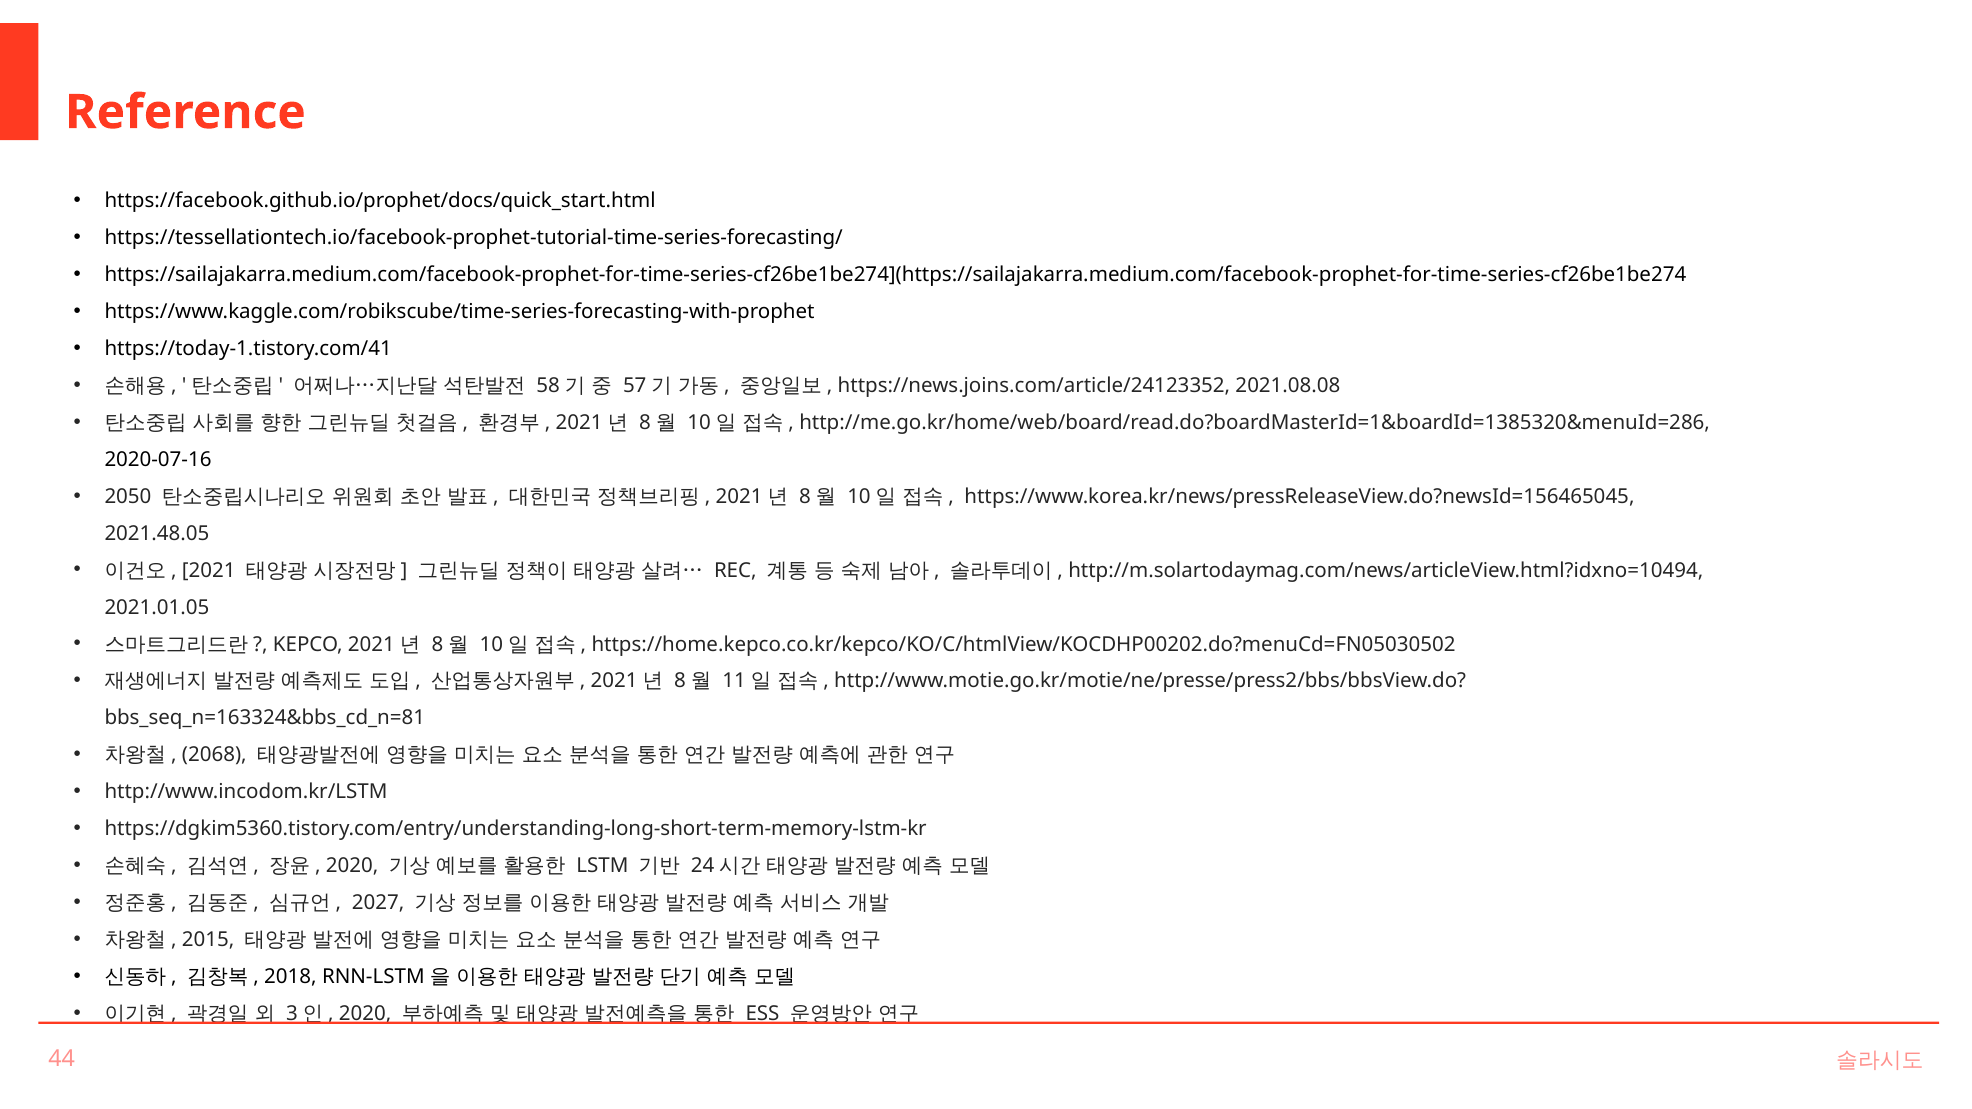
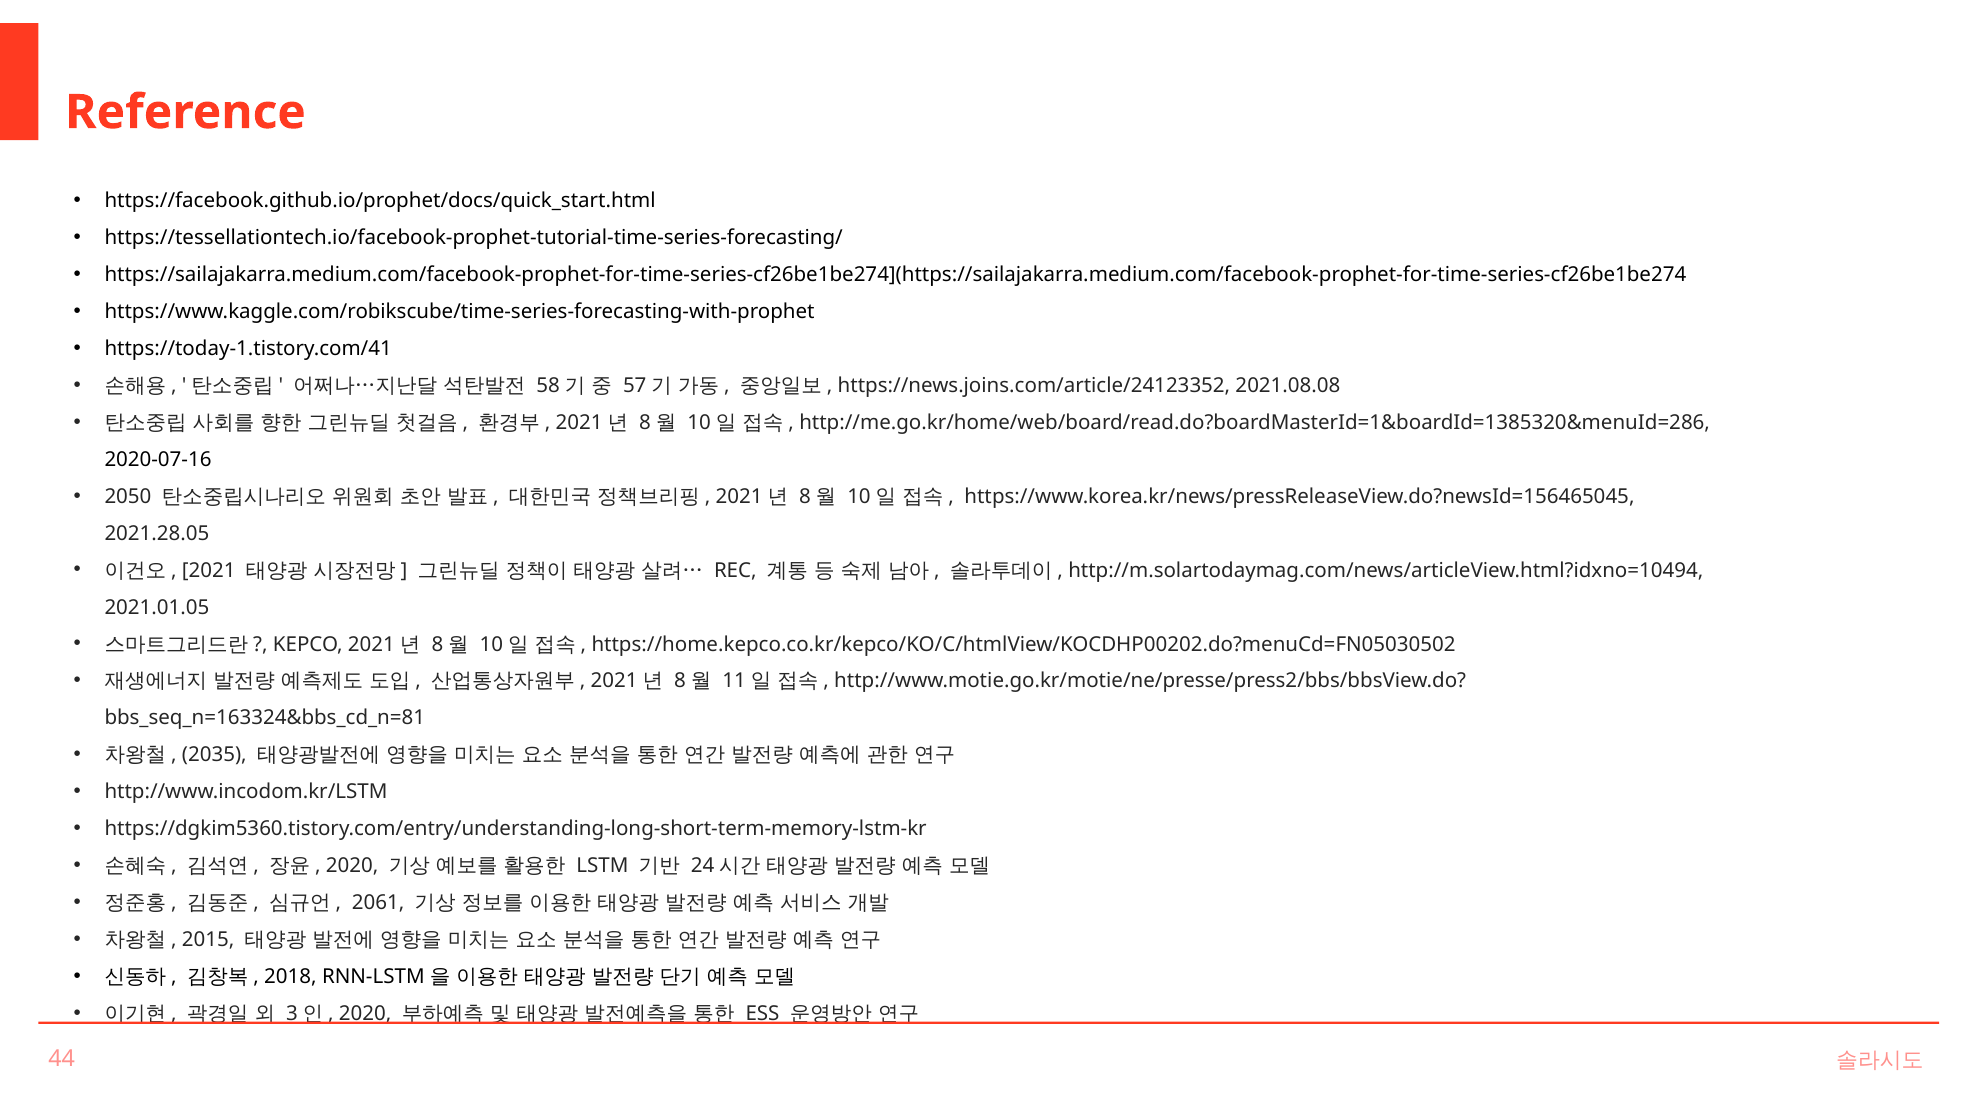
2021.48.05: 2021.48.05 -> 2021.28.05 (157, 534)
2068: 2068 -> 2035 (214, 755)
2027: 2027 -> 2061 (378, 903)
